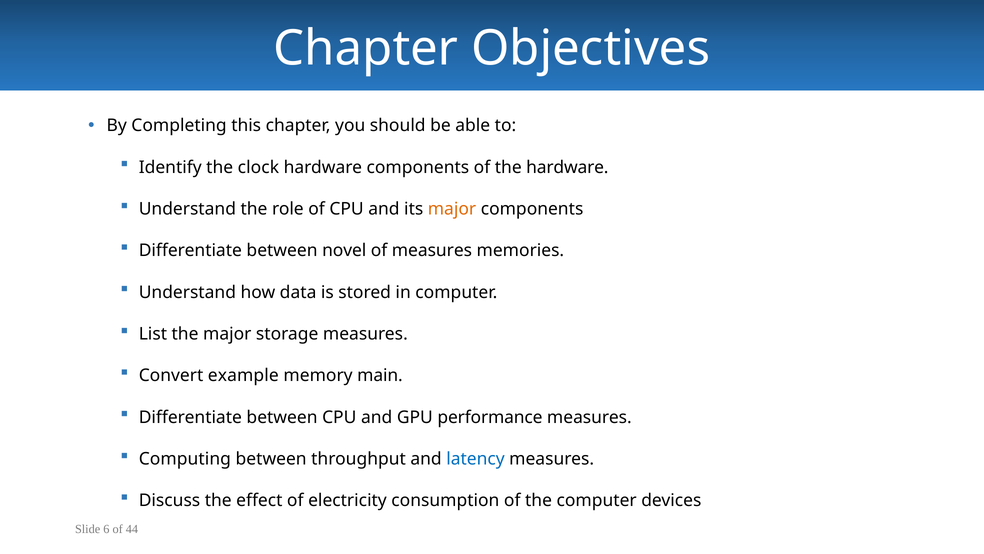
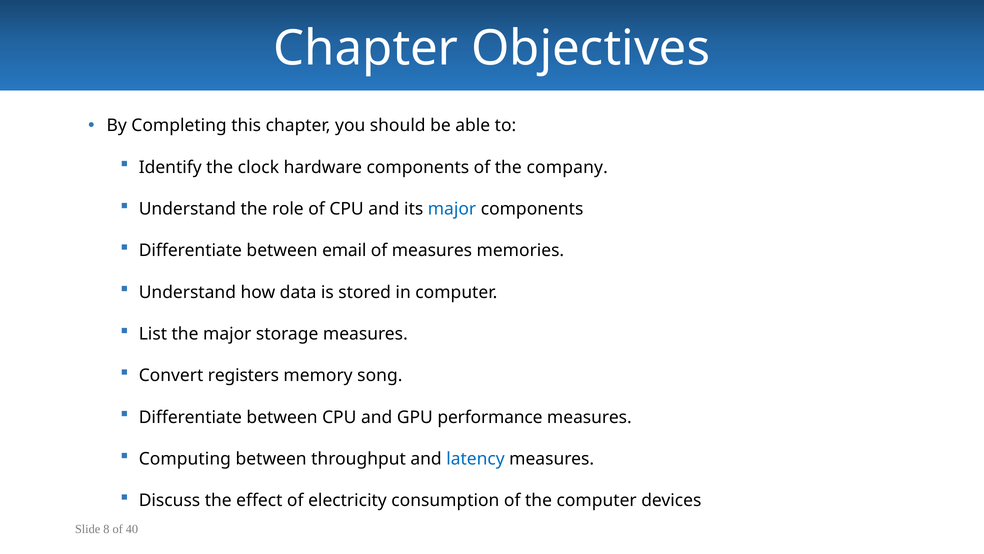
the hardware: hardware -> company (567, 167)
major colour: orange -> blue (452, 209)
novel: novel -> email (344, 250)
example: example -> registers (243, 375)
main: main -> song (380, 375)
6: 6 -> 8 (106, 529)
44: 44 -> 40 (132, 529)
